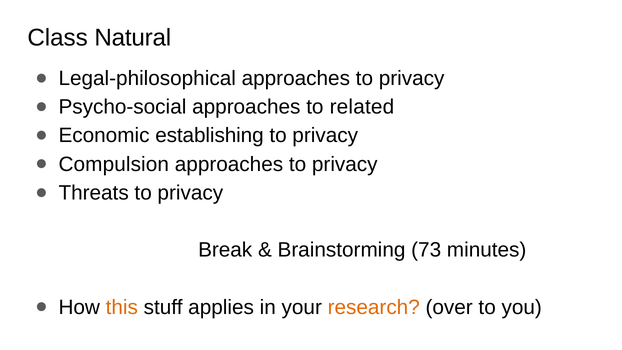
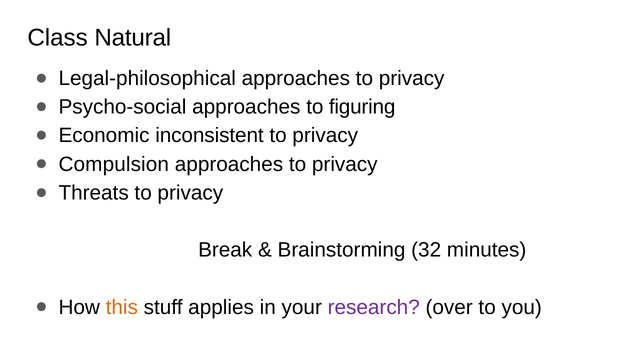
related: related -> figuring (362, 107)
establishing: establishing -> inconsistent (209, 136)
73: 73 -> 32 (426, 250)
research colour: orange -> purple (374, 307)
